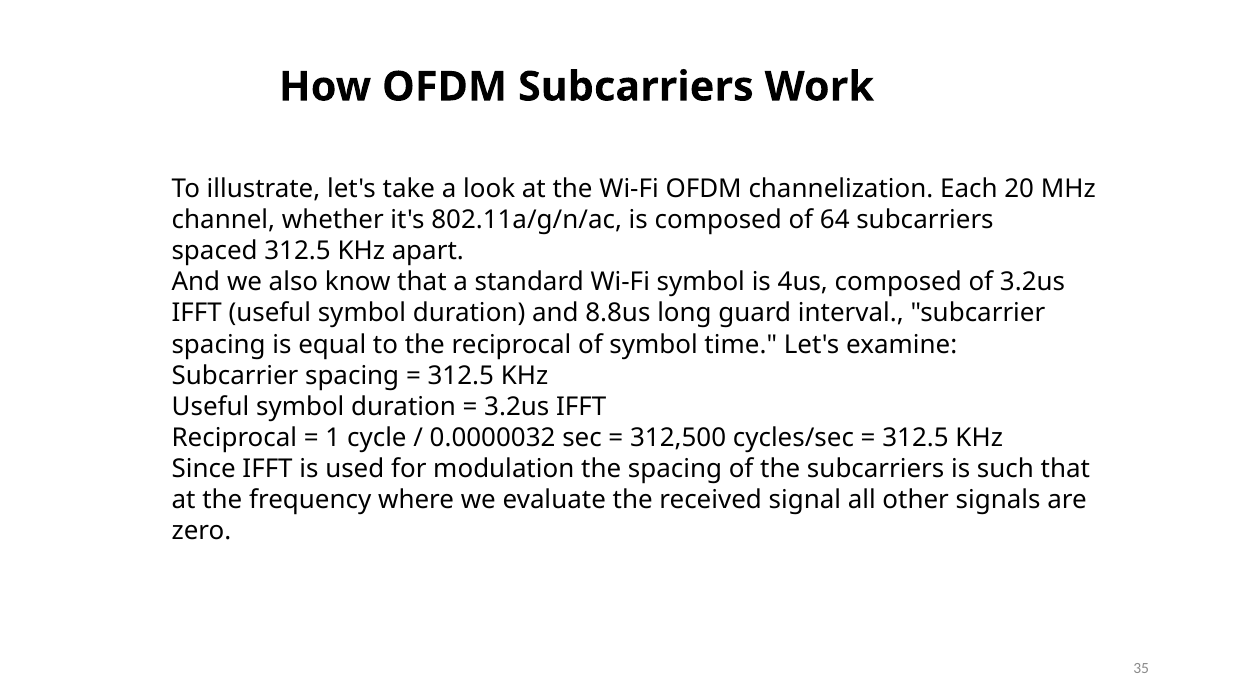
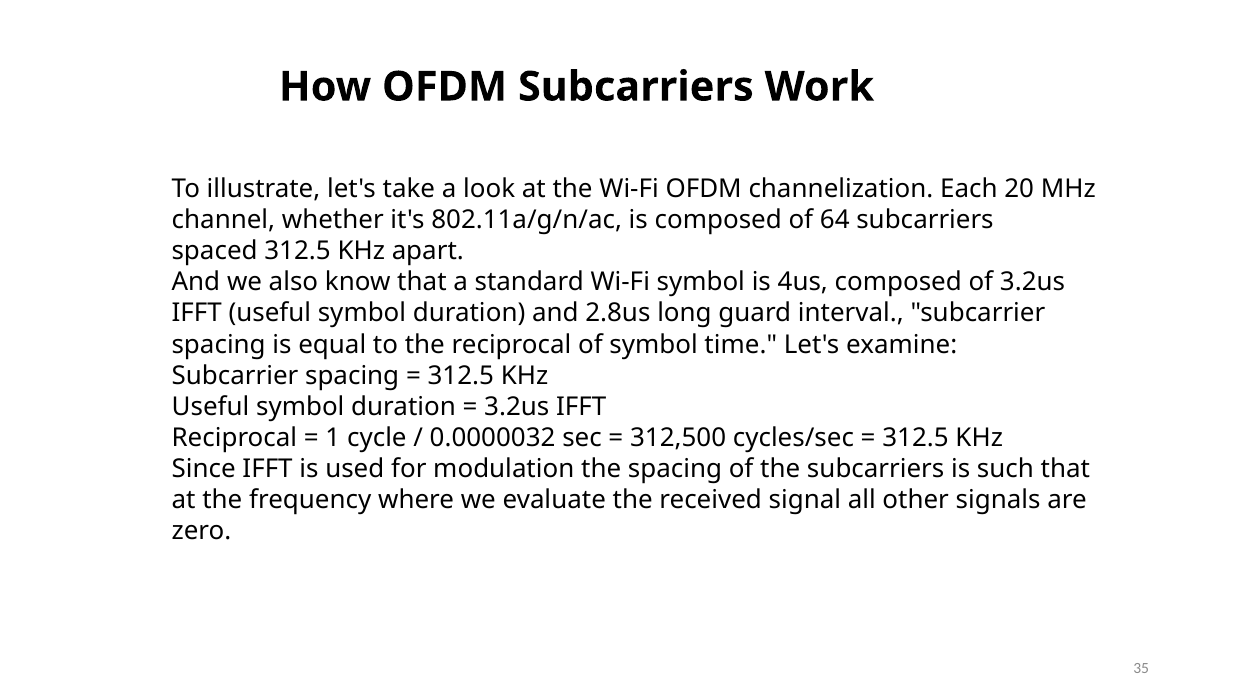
8.8us: 8.8us -> 2.8us (618, 313)
